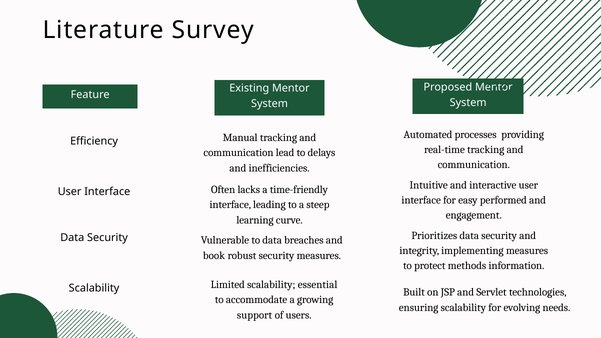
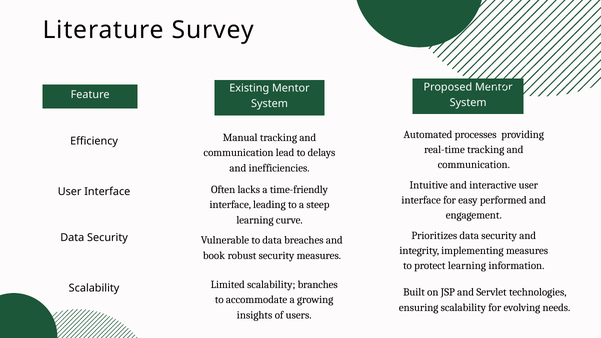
protect methods: methods -> learning (467, 266)
essential: essential -> branches (318, 285)
support: support -> insights (255, 315)
